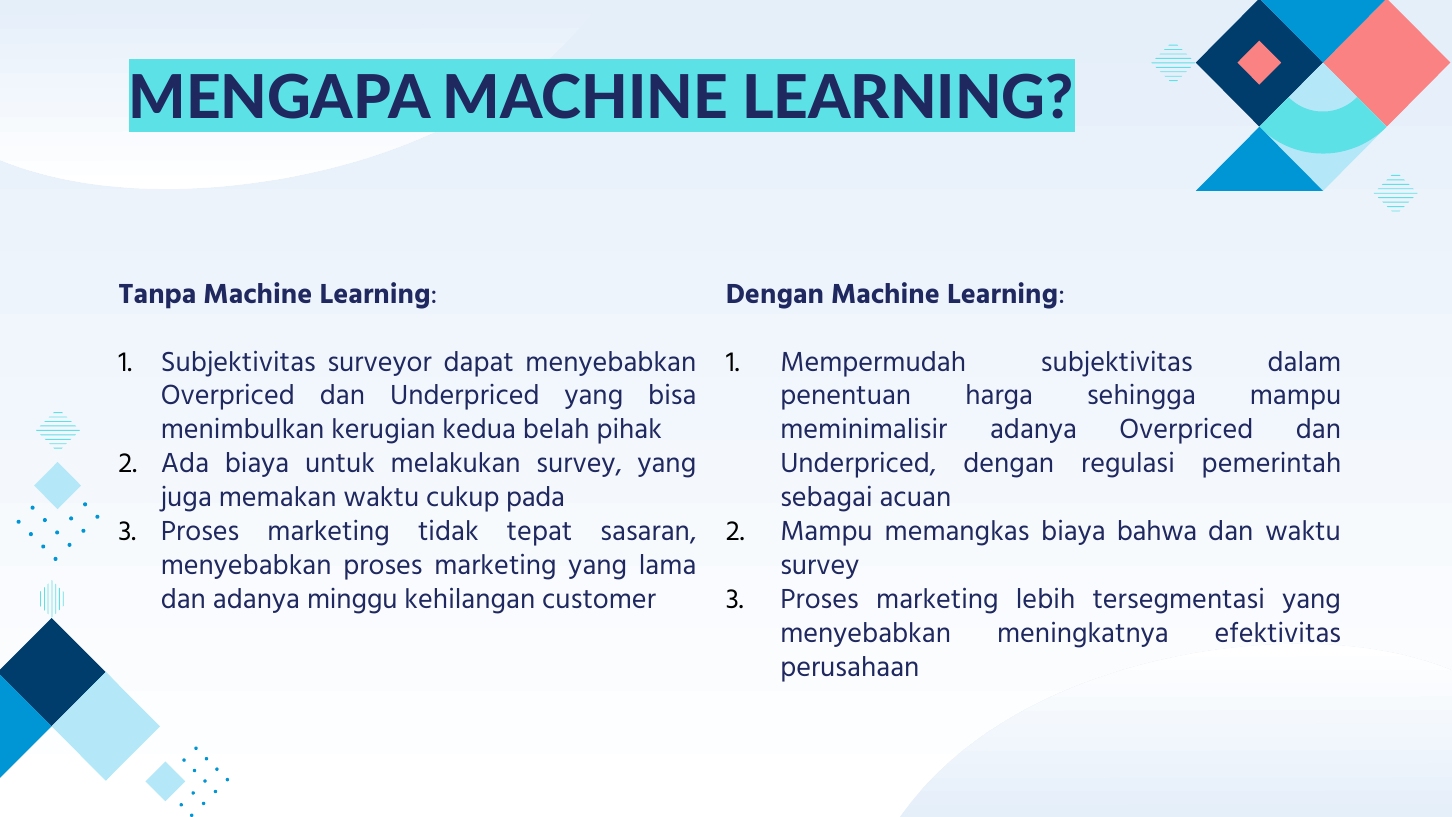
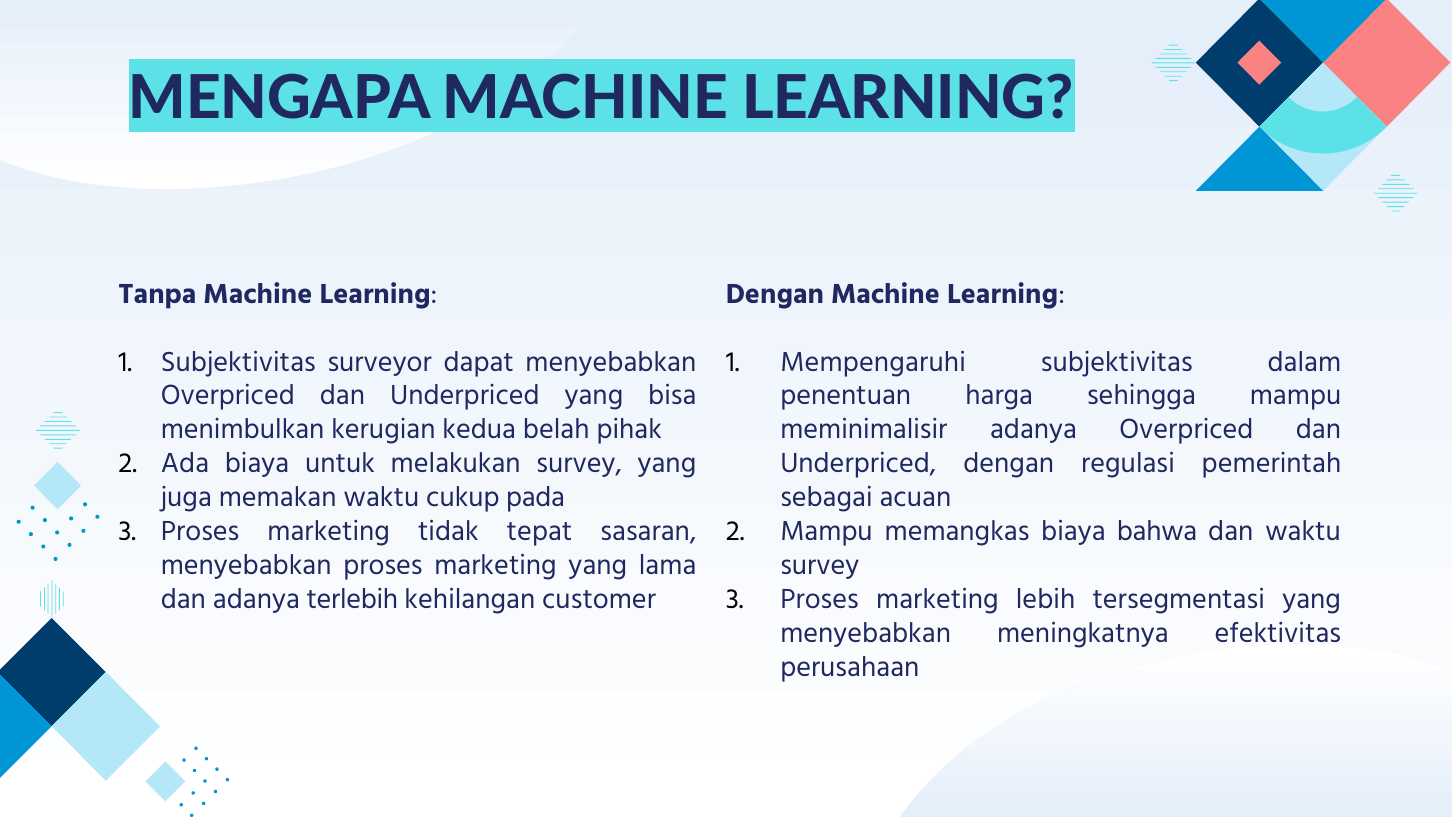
Mempermudah: Mempermudah -> Mempengaruhi (873, 362)
minggu: minggu -> terlebih (352, 599)
